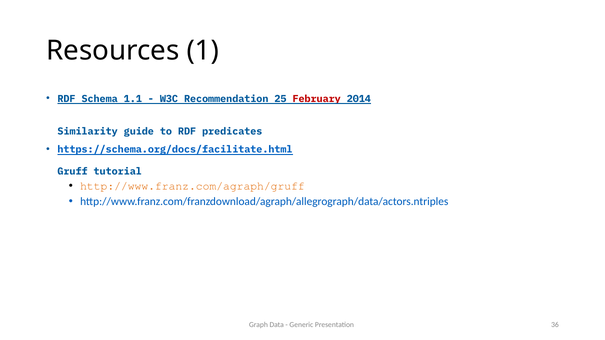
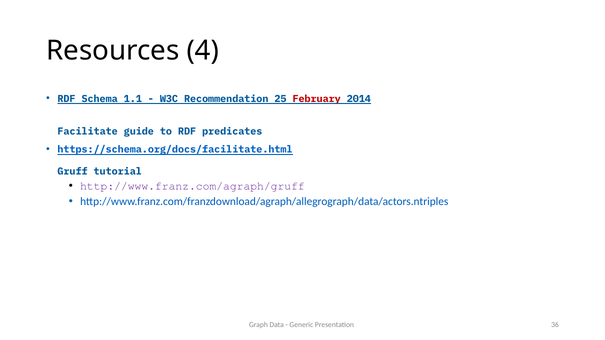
1: 1 -> 4 (203, 51)
Similarity: Similarity -> Facilitate (88, 132)
http://www.franz.com/agraph/gruff colour: orange -> purple (192, 186)
